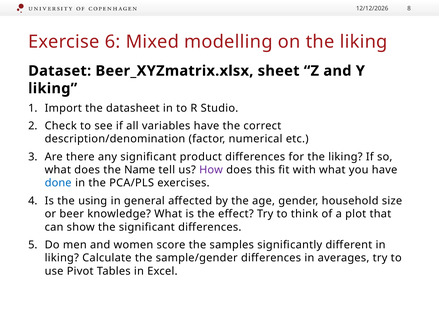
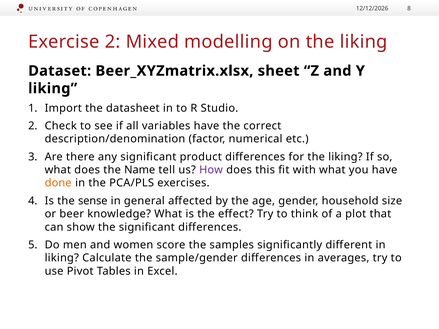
Exercise 6: 6 -> 2 (113, 42)
done colour: blue -> orange (58, 183)
using: using -> sense (93, 201)
